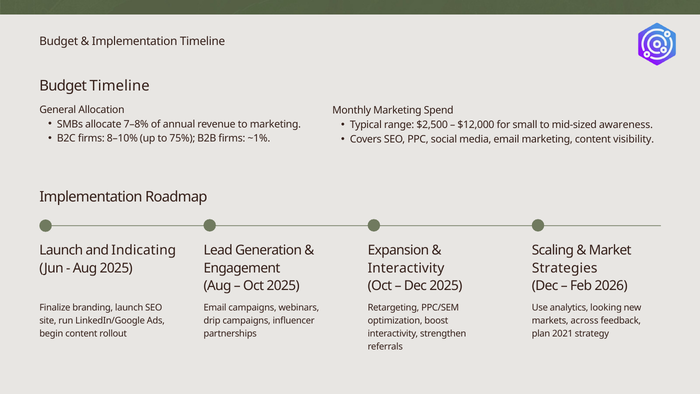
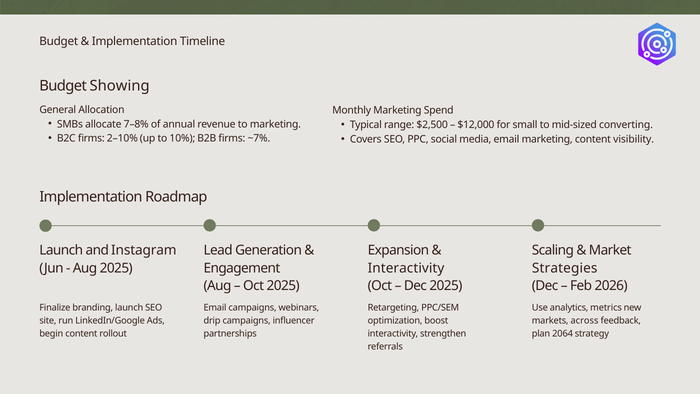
Budget Timeline: Timeline -> Showing (120, 86)
awareness: awareness -> converting (626, 125)
8–10%: 8–10% -> 2–10% (122, 138)
75%: 75% -> 10% (182, 138)
~1%: ~1% -> ~7% (259, 138)
Indicating: Indicating -> Instagram (144, 250)
looking: looking -> metrics (606, 308)
2021: 2021 -> 2064 (563, 334)
